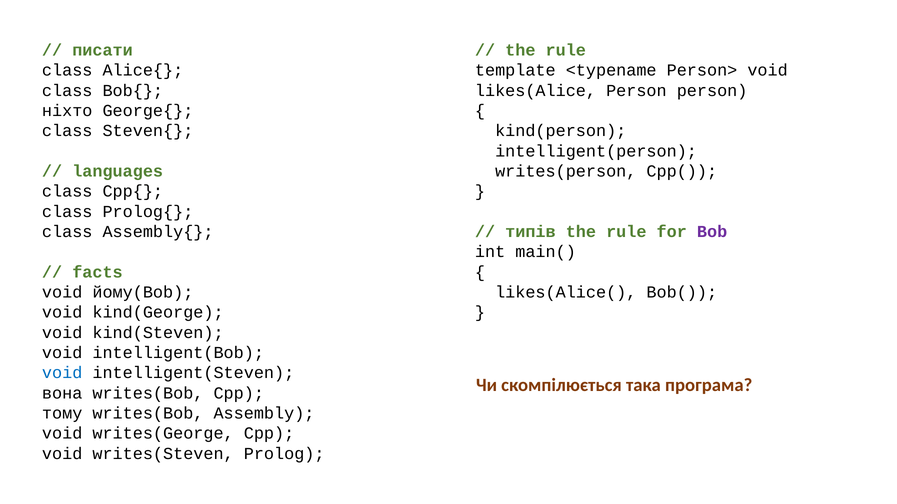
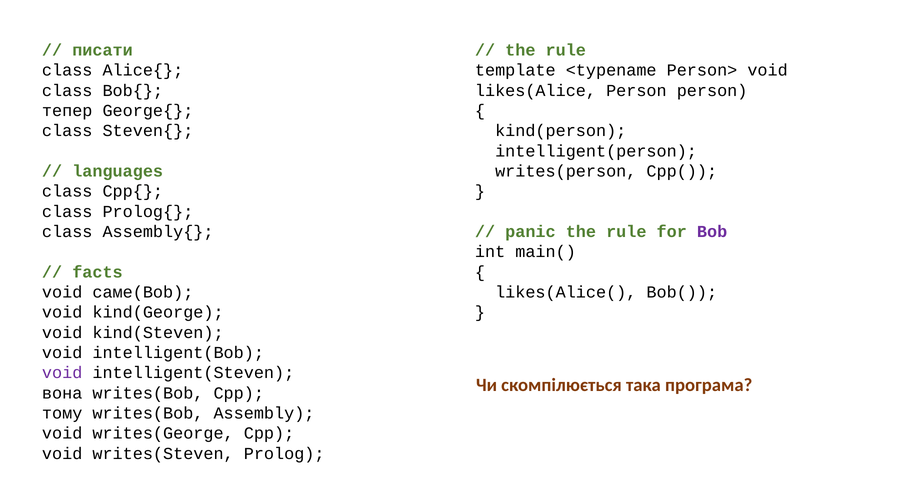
ніхто: ніхто -> тепер (67, 111)
типів: типів -> panic (530, 232)
йому(Bob: йому(Bob -> саме(Bob (143, 293)
void colour: blue -> purple (62, 373)
